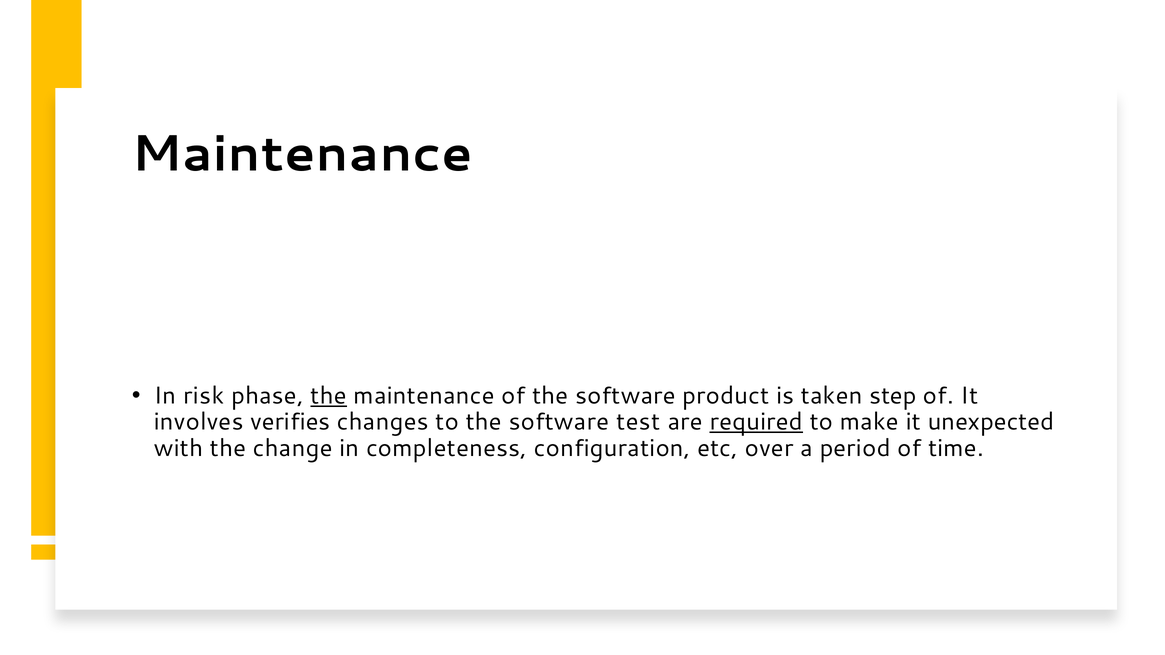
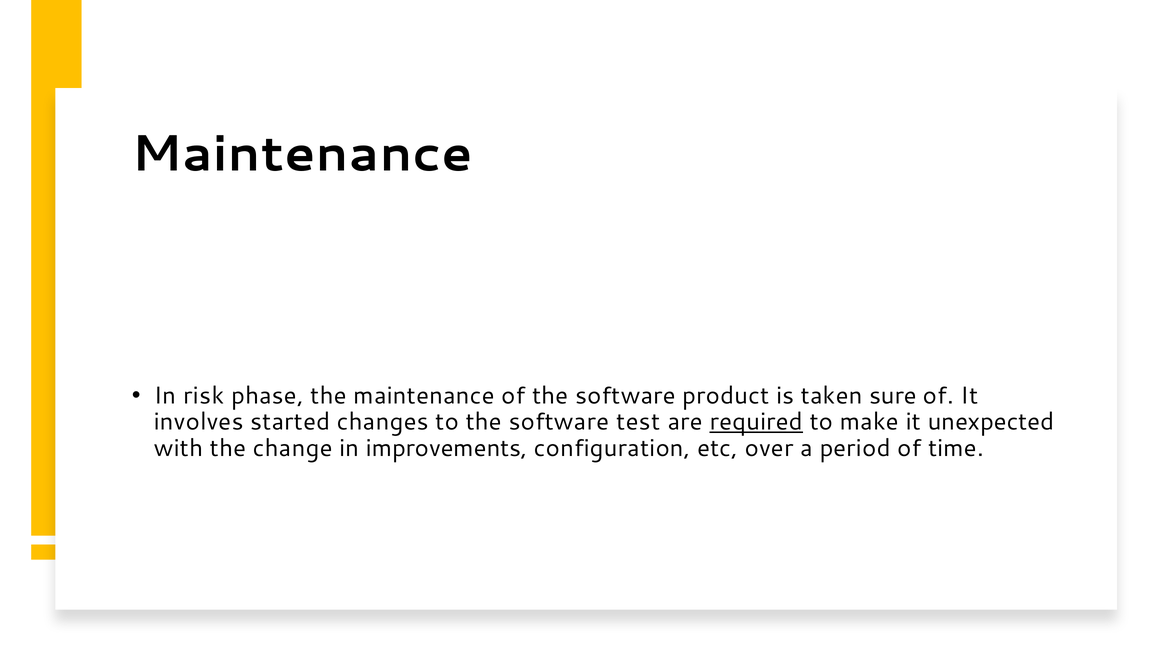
the underline: present -> none (329, 396)
step: step -> sure (893, 396)
verifies: verifies -> started (290, 422)
completeness: completeness -> improvements (447, 448)
